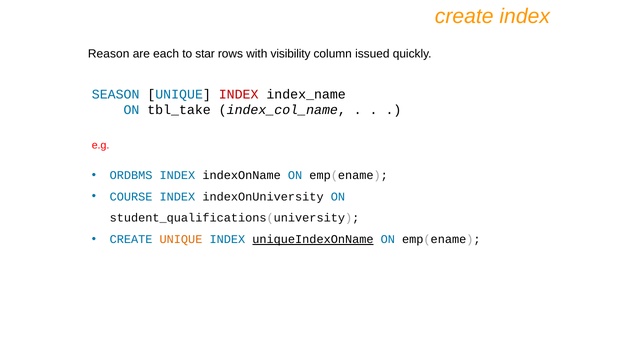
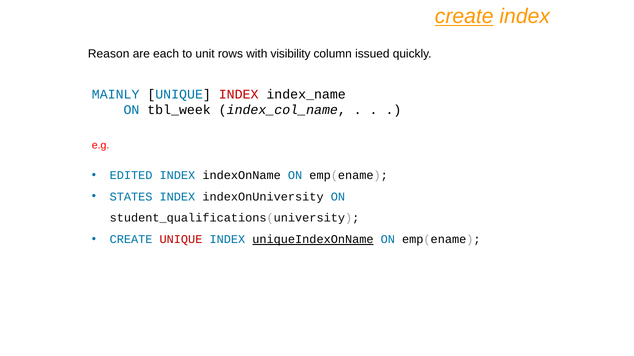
create underline: none -> present (464, 17)
star: star -> unit (205, 54)
SEASON: SEASON -> MAINLY (116, 94)
tbl_take: tbl_take -> tbl_week (179, 110)
ORDBMS: ORDBMS -> EDITED (131, 176)
COURSE: COURSE -> STATES (131, 197)
UNIQUE colour: orange -> red (181, 240)
